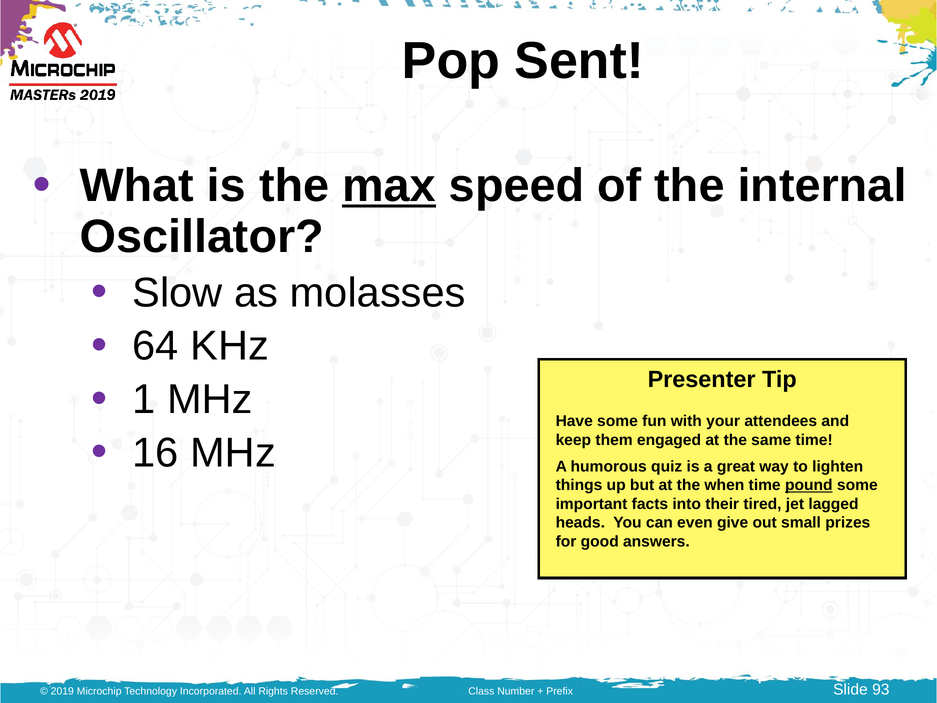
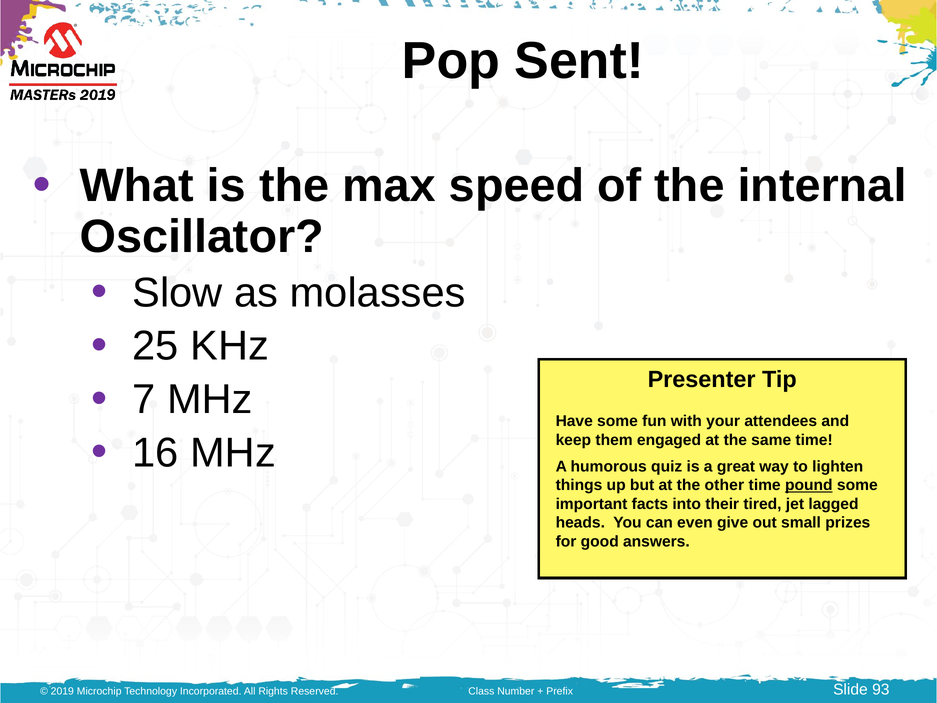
max underline: present -> none (389, 186)
64: 64 -> 25 (156, 346)
1: 1 -> 7 (144, 399)
when: when -> other (724, 485)
